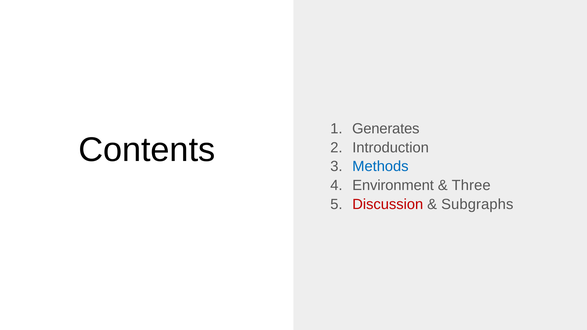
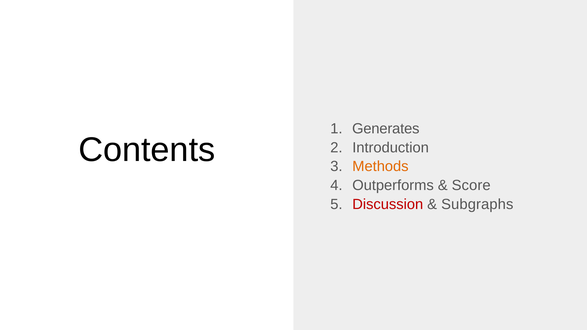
Methods colour: blue -> orange (380, 167)
Environment: Environment -> Outperforms (393, 185)
Three: Three -> Score (471, 185)
